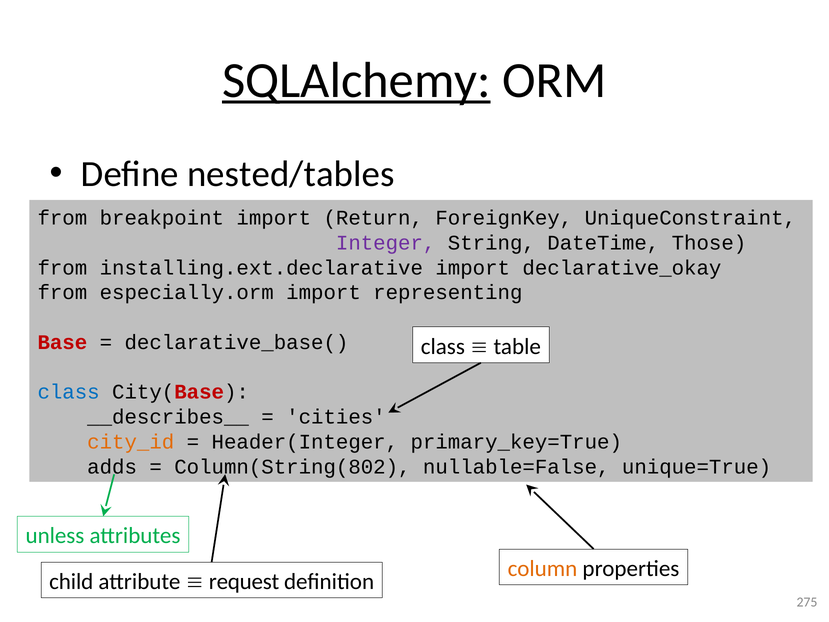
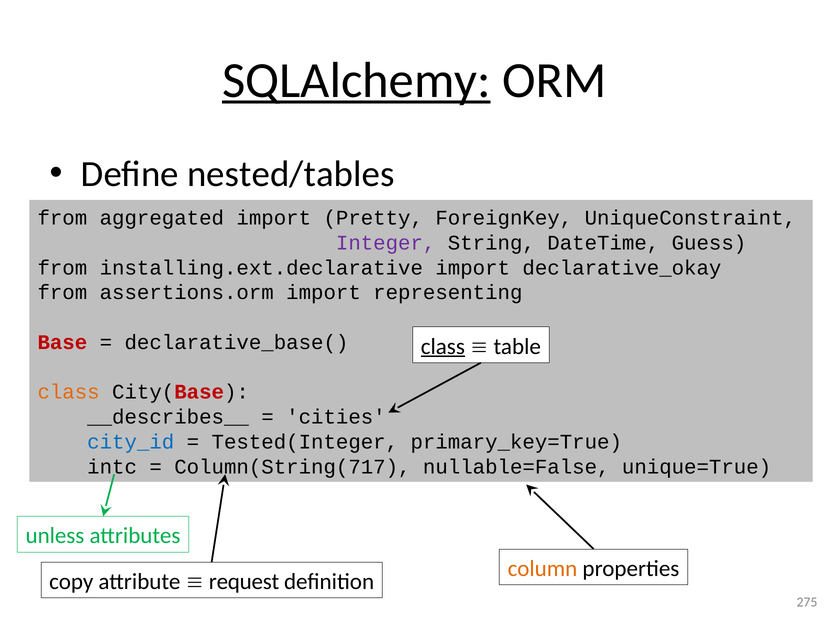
breakpoint: breakpoint -> aggregated (162, 218)
Return: Return -> Pretty (373, 218)
Those: Those -> Guess (709, 243)
especially.orm: especially.orm -> assertions.orm (187, 292)
class underline: none -> present (443, 346)
class colour: blue -> orange (69, 392)
city_id colour: orange -> blue (131, 442)
Header(Integer: Header(Integer -> Tested(Integer (305, 442)
adds: adds -> intc (112, 467)
Column(String(802: Column(String(802 -> Column(String(717 (292, 467)
child: child -> copy (71, 581)
